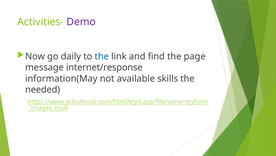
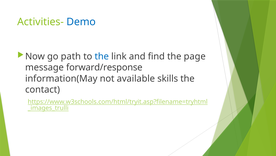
Demo colour: purple -> blue (81, 22)
daily: daily -> path (71, 56)
internet/response: internet/response -> forward/response (104, 67)
needed: needed -> contact (43, 89)
